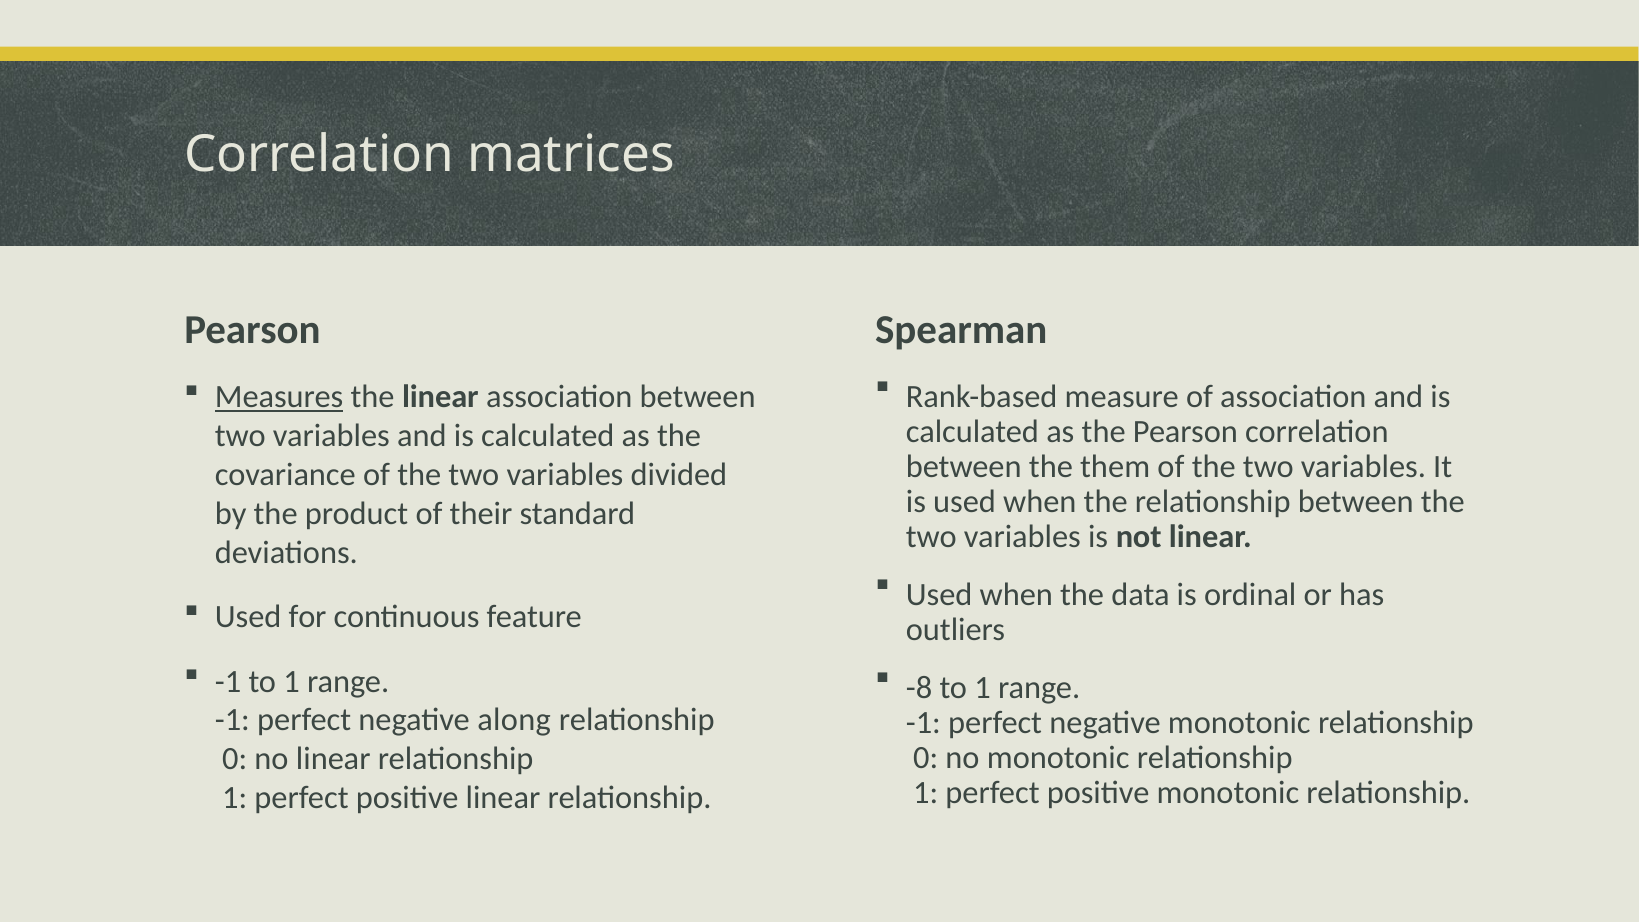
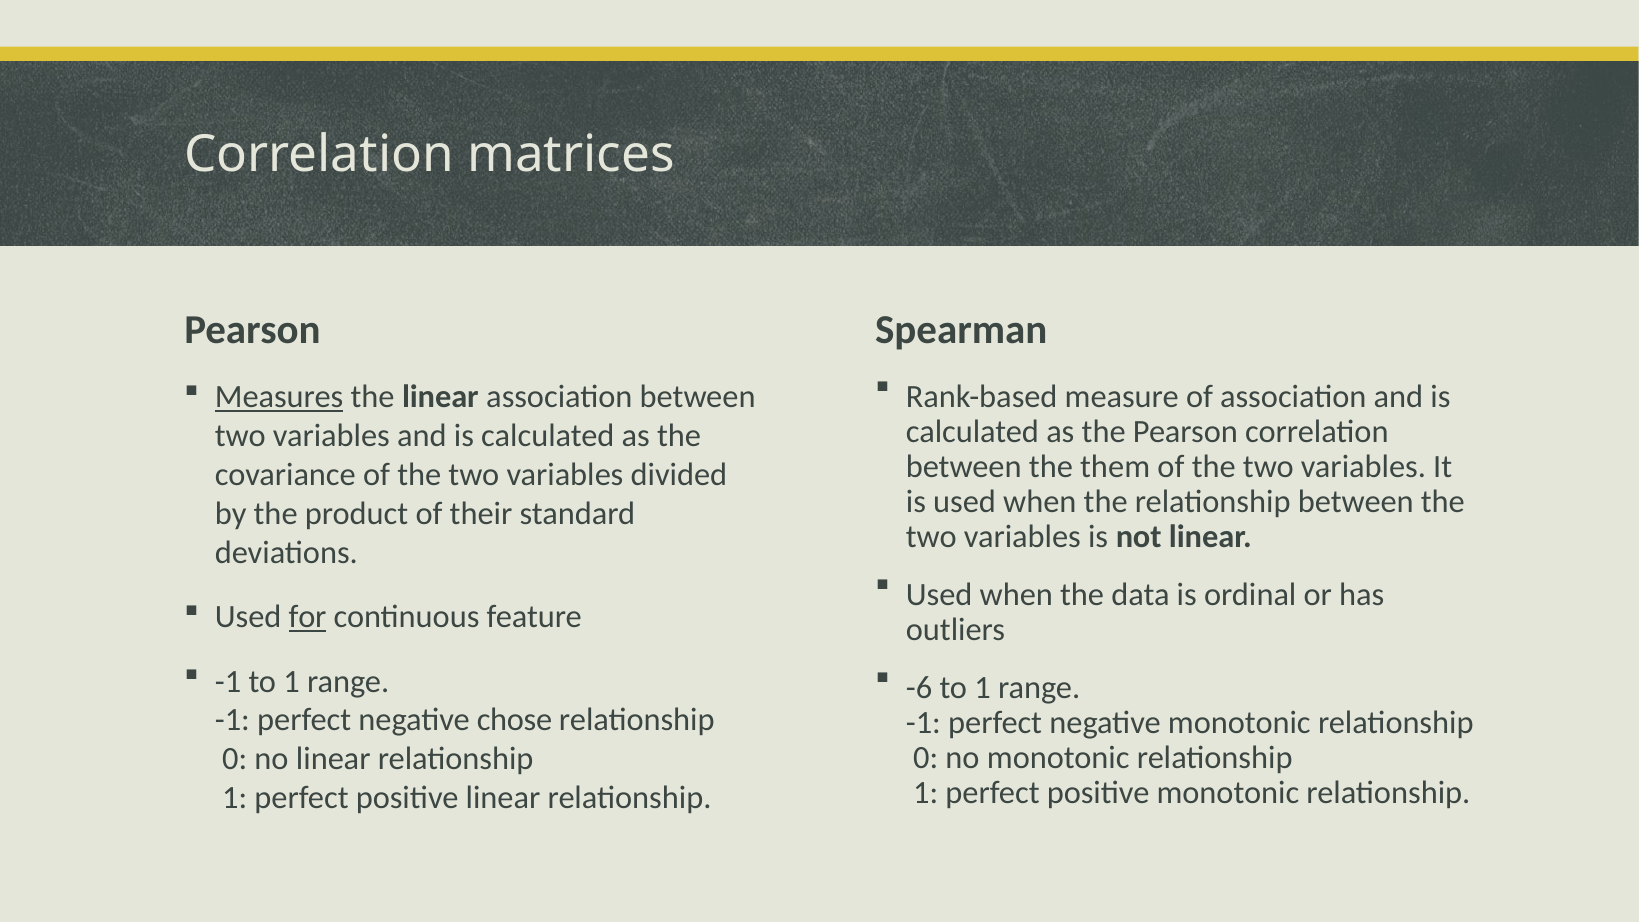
for underline: none -> present (308, 617)
-8: -8 -> -6 (919, 688)
along: along -> chose (514, 720)
